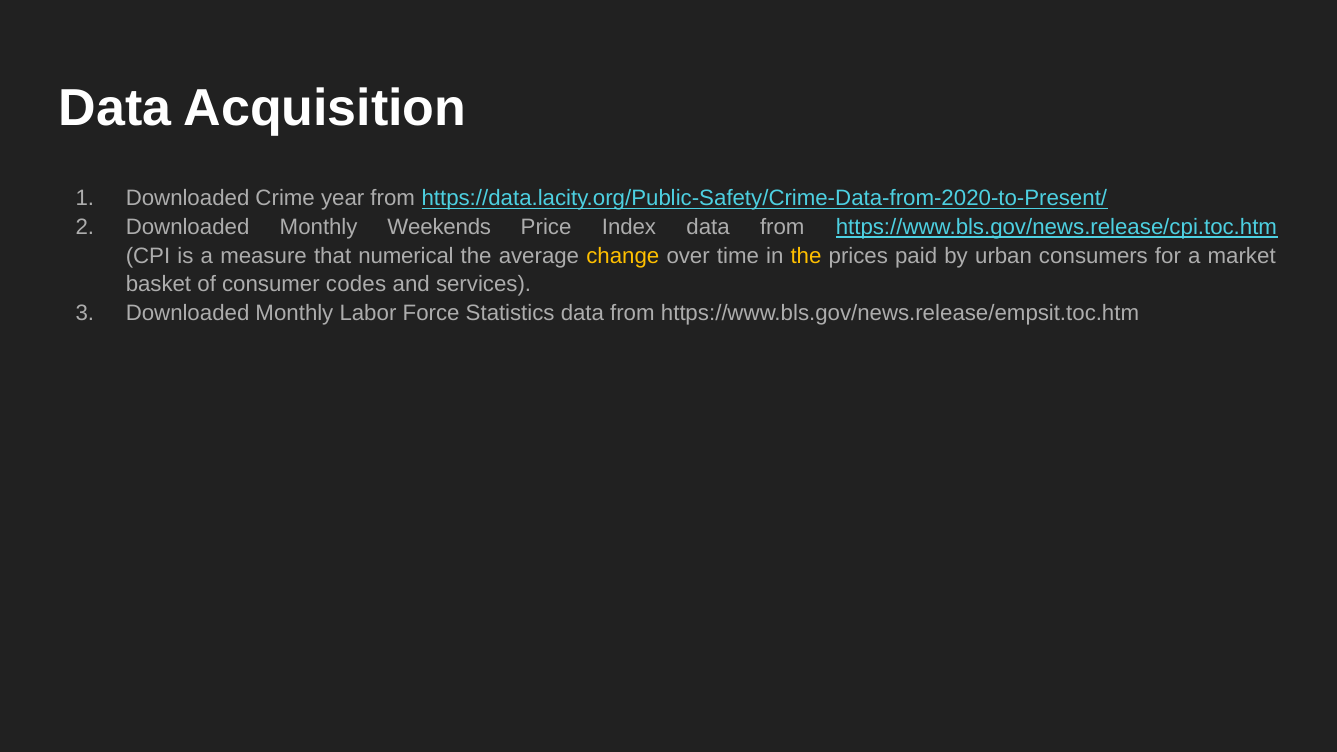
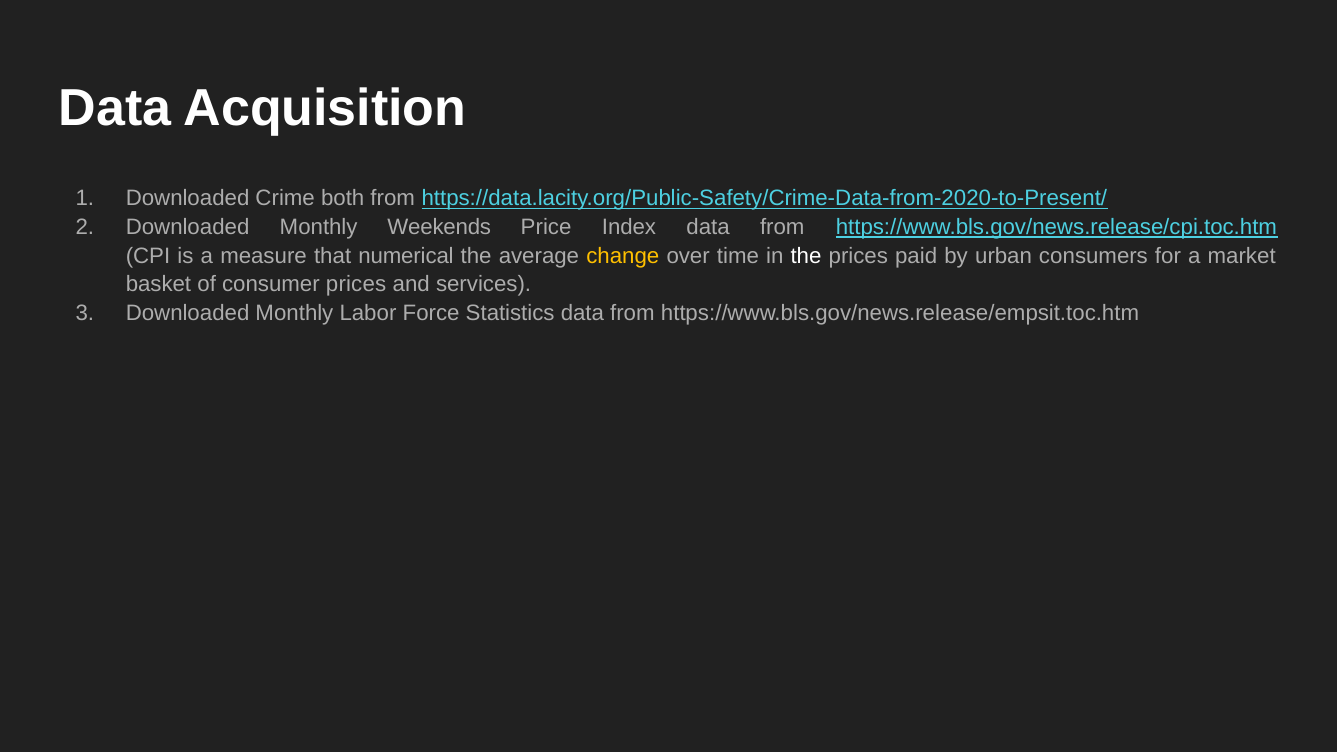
year: year -> both (343, 199)
the colour: yellow -> white (806, 256)
consumer codes: codes -> prices (356, 285)
